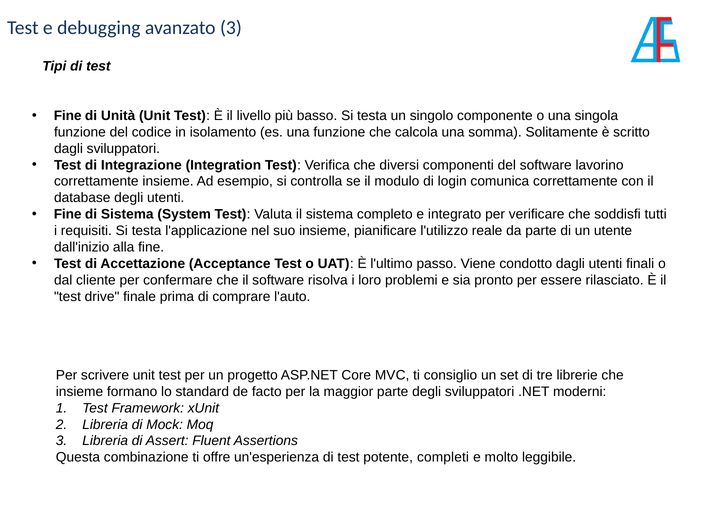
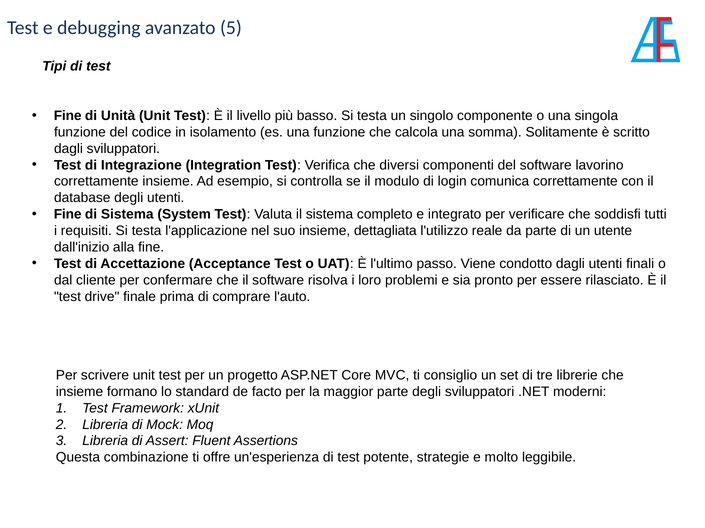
avanzato 3: 3 -> 5 (231, 28)
pianificare: pianificare -> dettagliata (385, 231)
completi: completi -> strategie (443, 458)
